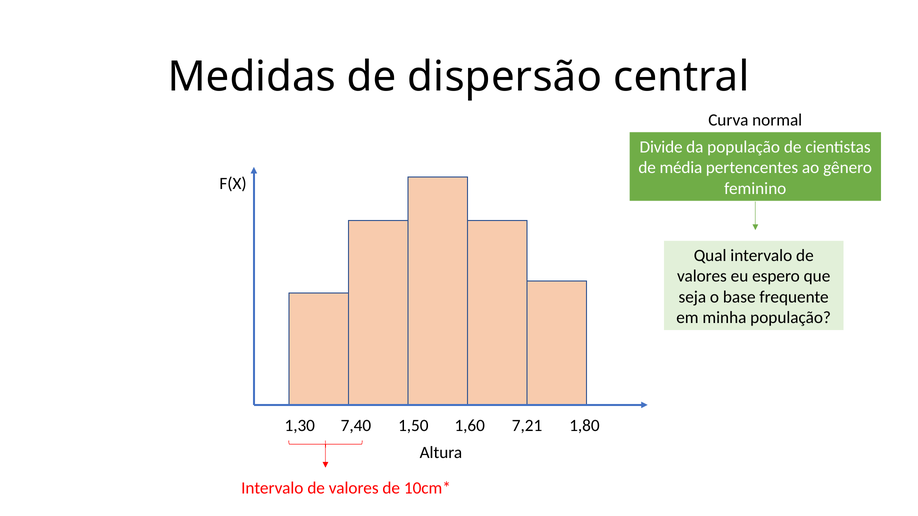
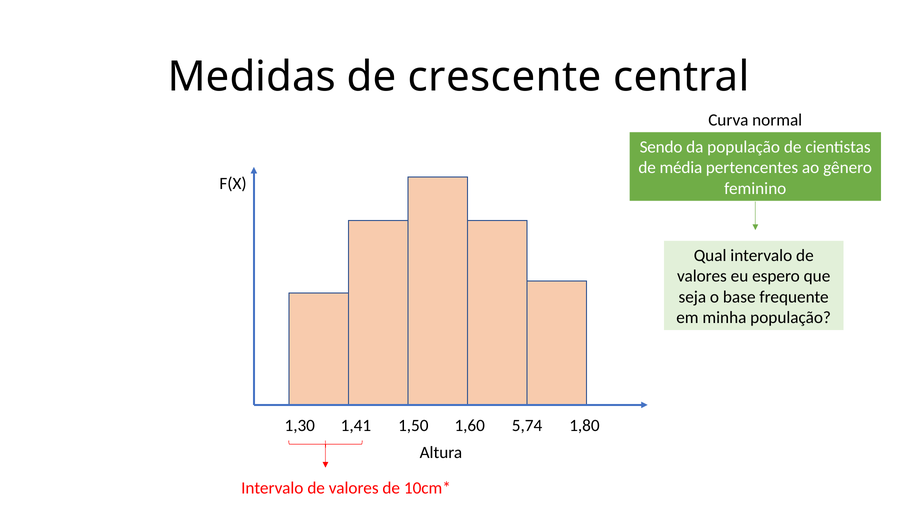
dispersão: dispersão -> crescente (505, 77)
Divide: Divide -> Sendo (661, 147)
7,40: 7,40 -> 1,41 (356, 426)
7,21: 7,21 -> 5,74 (527, 426)
